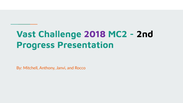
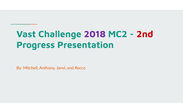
2nd colour: black -> red (145, 34)
